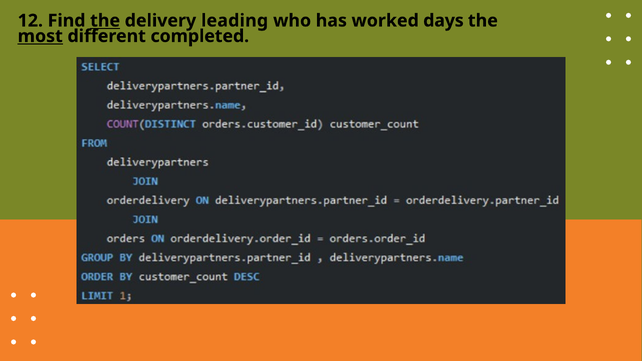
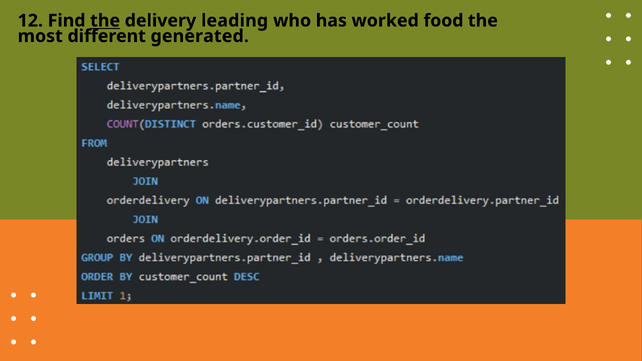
days: days -> food (443, 21)
most underline: present -> none (40, 36)
completed: completed -> generated (200, 36)
